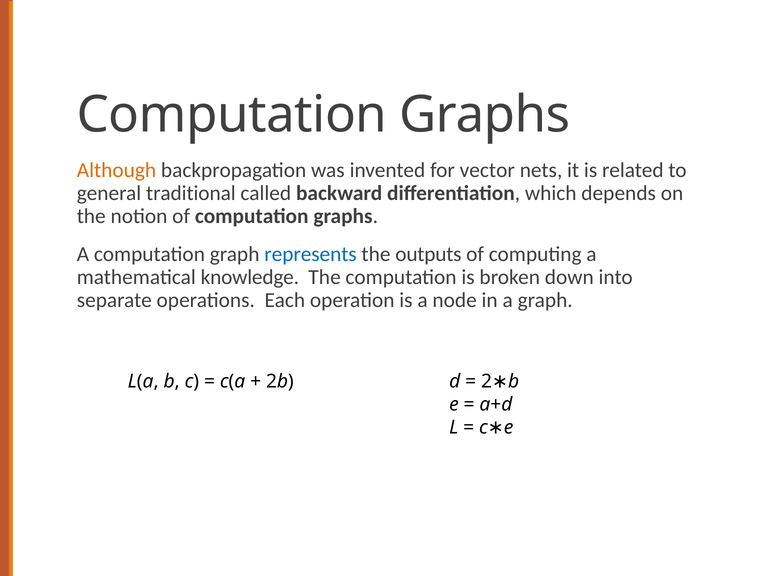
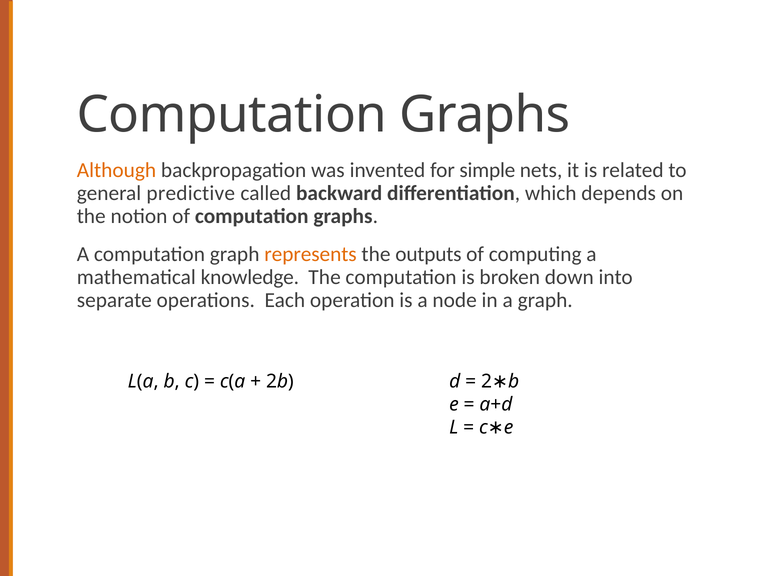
vector: vector -> simple (487, 170)
traditional: traditional -> predictive (191, 193)
represents colour: blue -> orange (311, 254)
